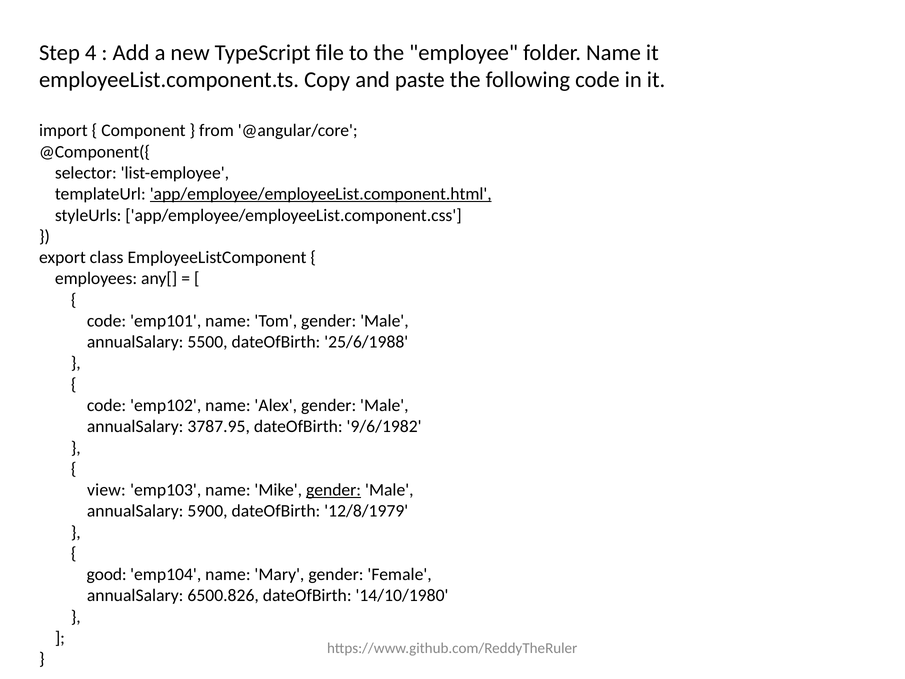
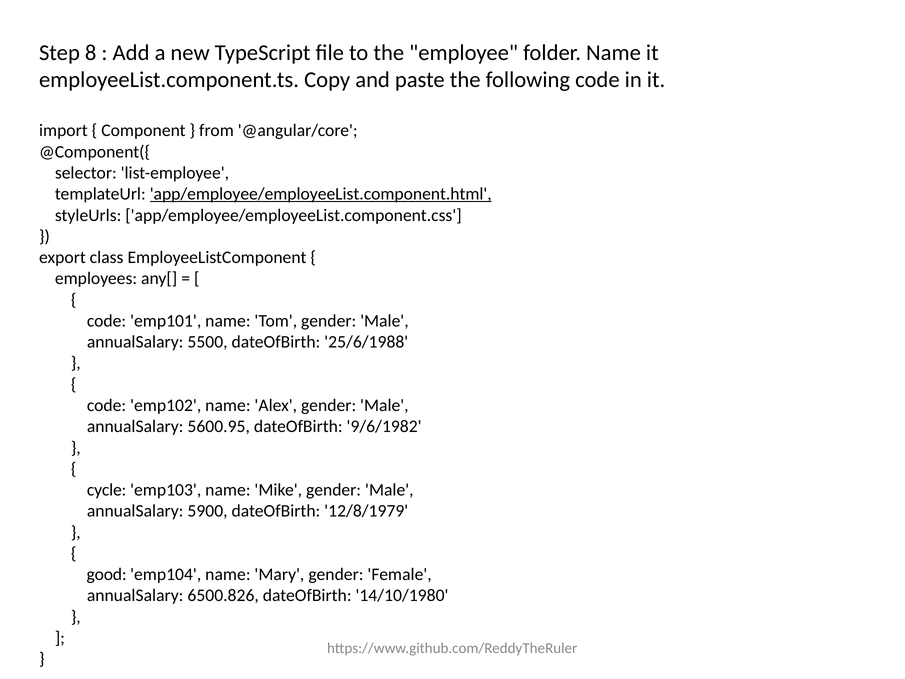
4: 4 -> 8 (91, 53)
3787.95: 3787.95 -> 5600.95 (219, 426)
view: view -> cycle (107, 490)
gender underline: present -> none (334, 490)
